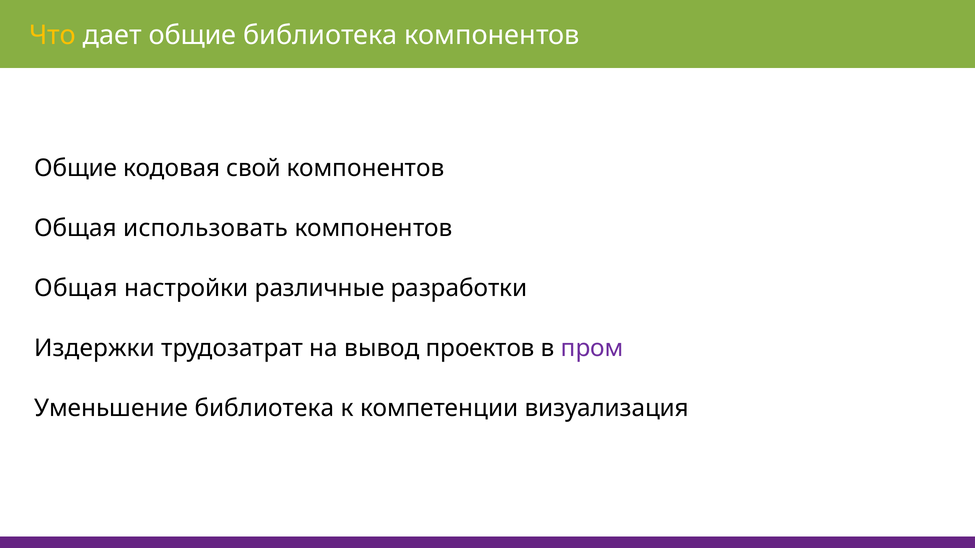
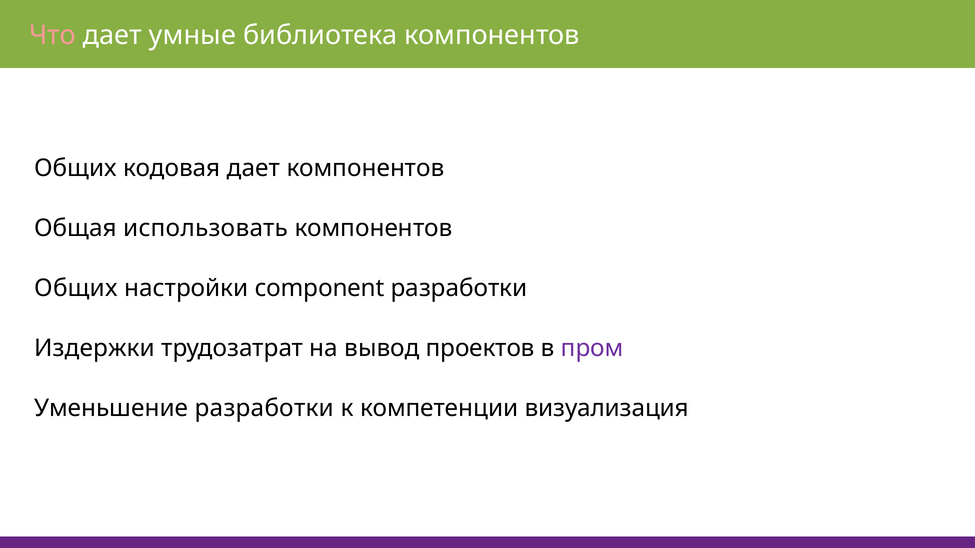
Что colour: yellow -> pink (52, 35)
дает общие: общие -> умные (192, 35)
Общие: Общие -> Общих (76, 168)
кодовая свой: свой -> дает (254, 168)
Общая: Общая -> Общих (76, 289)
различные: различные -> component (320, 289)
Уменьшение библиотека: библиотека -> разработки (264, 409)
